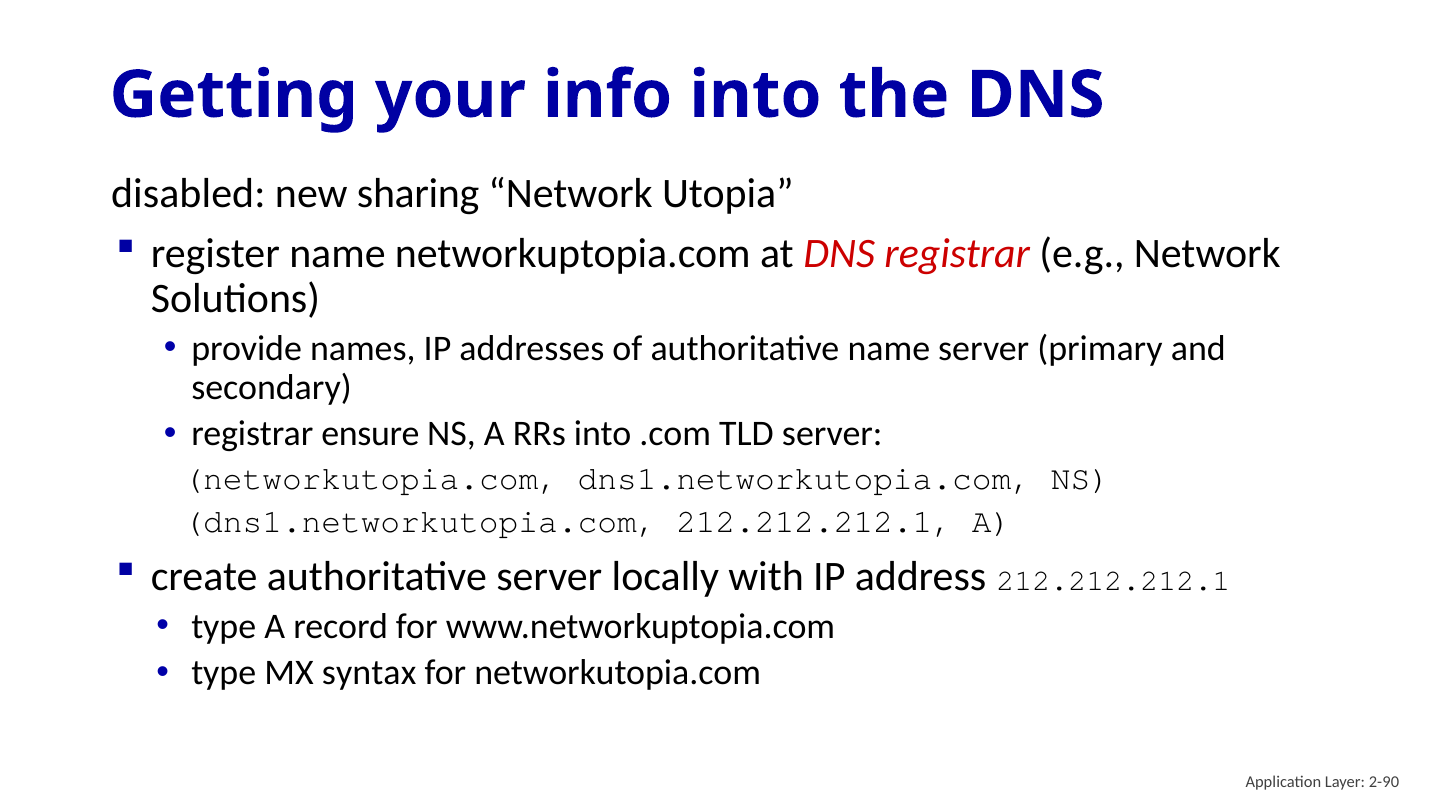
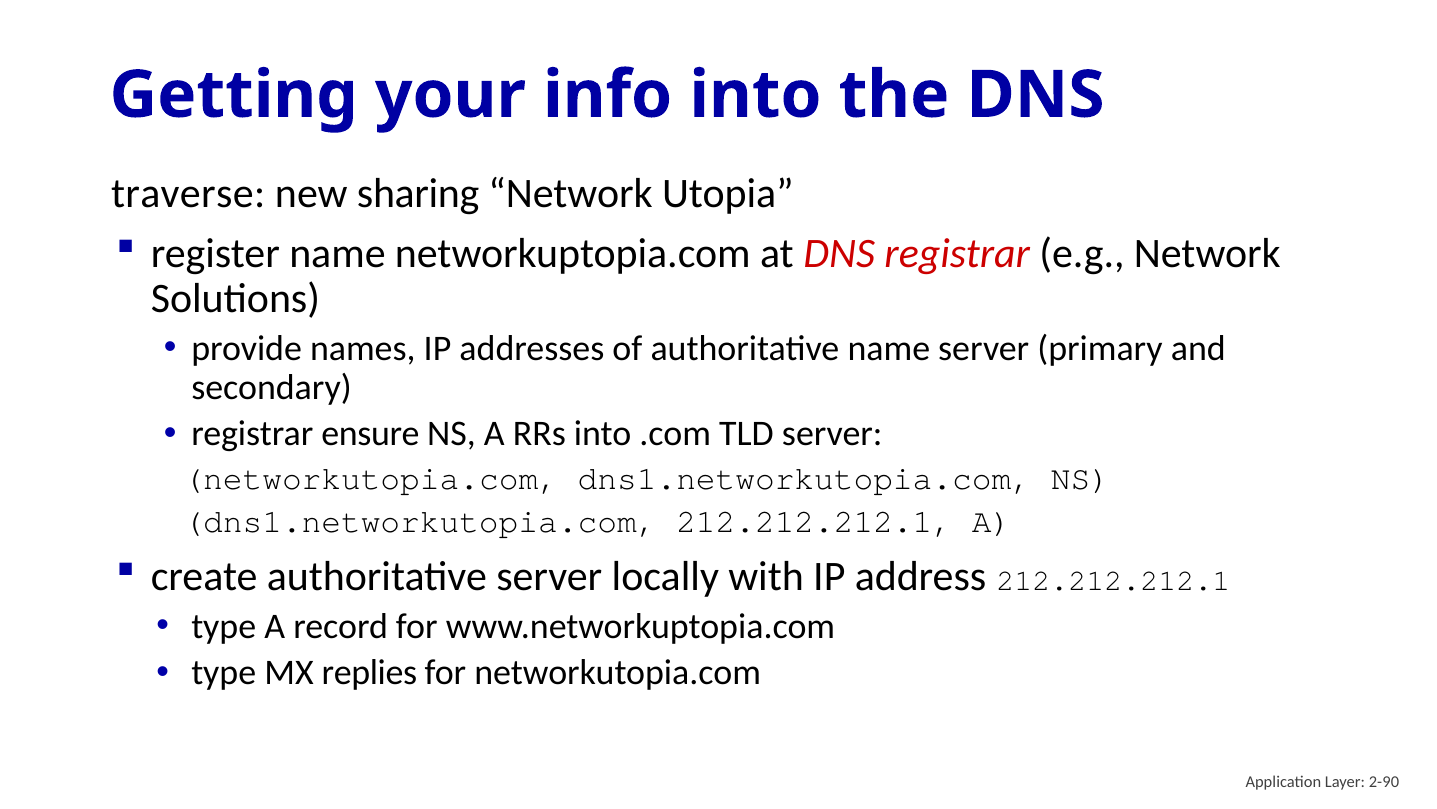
disabled: disabled -> traverse (188, 193)
syntax: syntax -> replies (369, 672)
